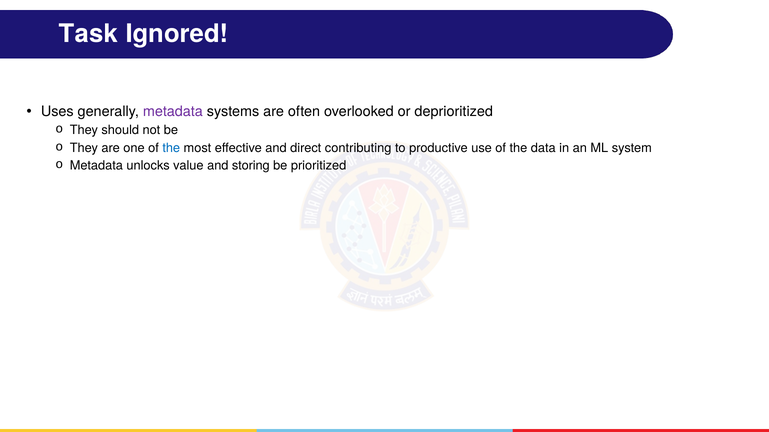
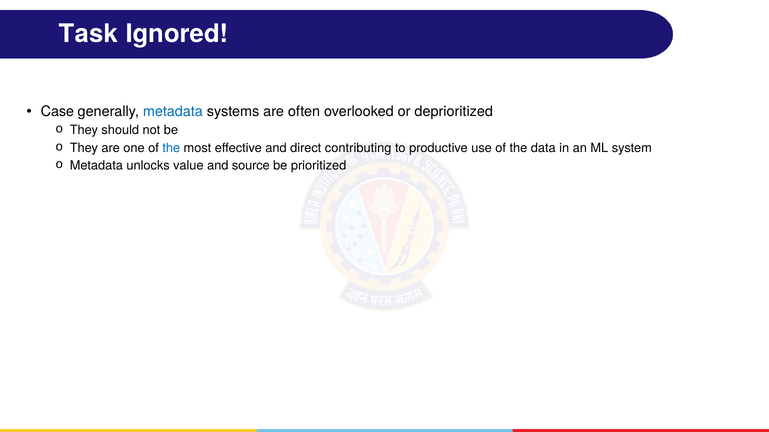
Uses: Uses -> Case (57, 112)
metadata colour: purple -> blue (173, 112)
storing: storing -> source (251, 166)
